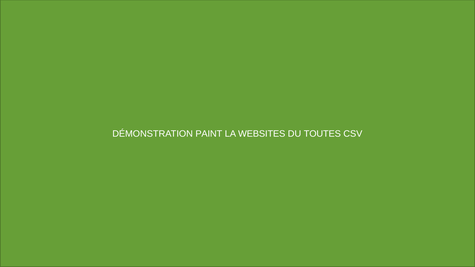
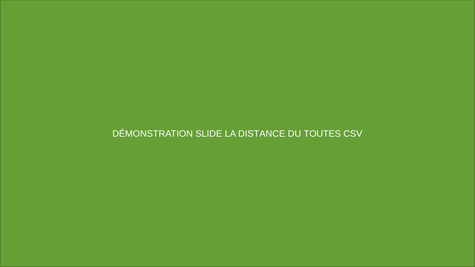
PAINT: PAINT -> SLIDE (209, 134)
WEBSITES: WEBSITES -> DISTANCE (262, 134)
